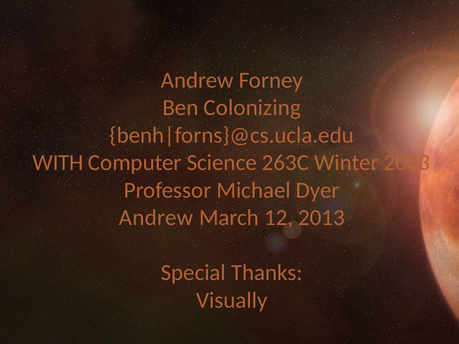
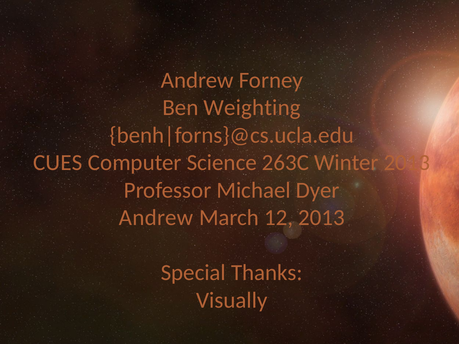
Colonizing: Colonizing -> Weighting (252, 108)
WITH: WITH -> CUES (58, 163)
